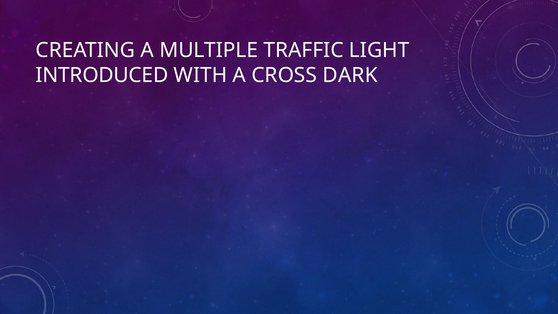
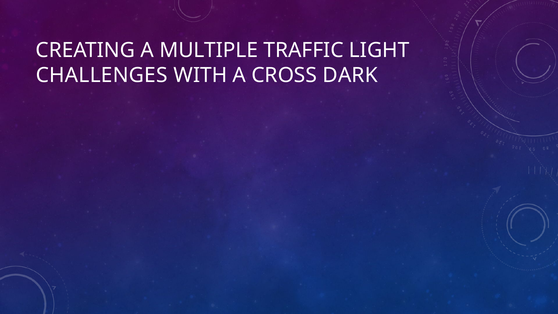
INTRODUCED: INTRODUCED -> CHALLENGES (102, 75)
